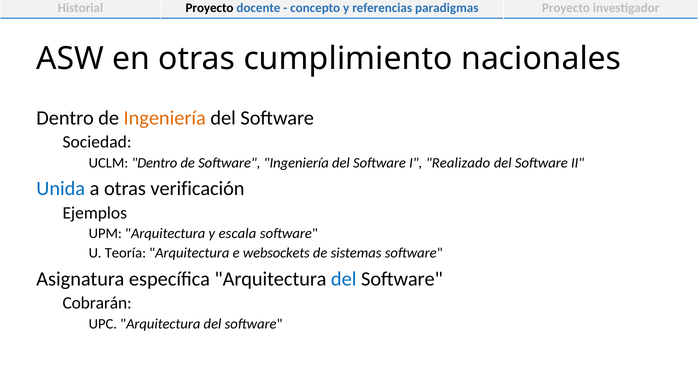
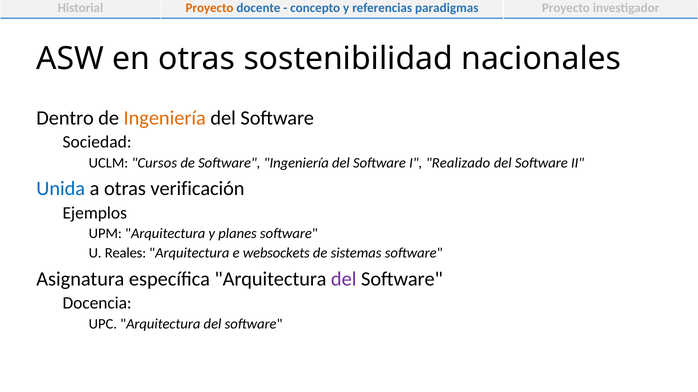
Proyecto colour: black -> orange (210, 8)
cumplimiento: cumplimiento -> sostenibilidad (348, 59)
UCLM Dentro: Dentro -> Cursos (154, 163)
escala: escala -> planes (238, 234)
Teoría: Teoría -> Reales (125, 253)
del colour: blue -> purple (344, 279)
Cobrarán: Cobrarán -> Docencia (97, 304)
